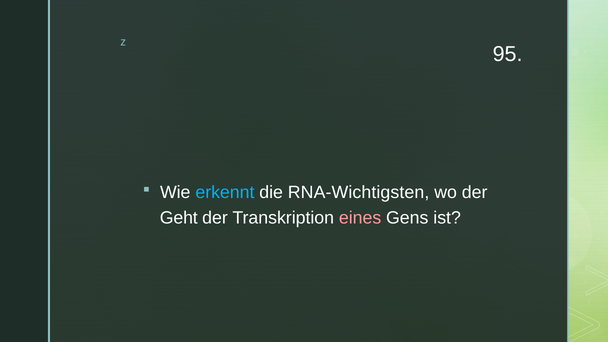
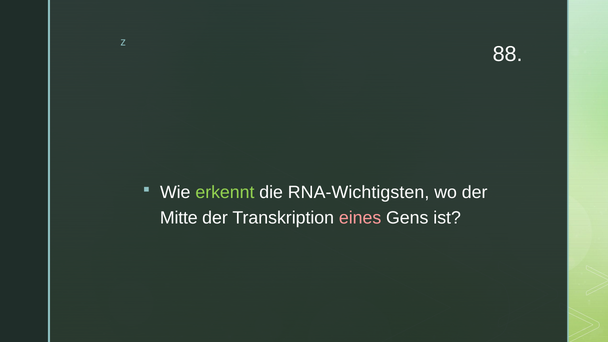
95: 95 -> 88 (508, 54)
erkennt colour: light blue -> light green (225, 193)
Geht: Geht -> Mitte (179, 218)
